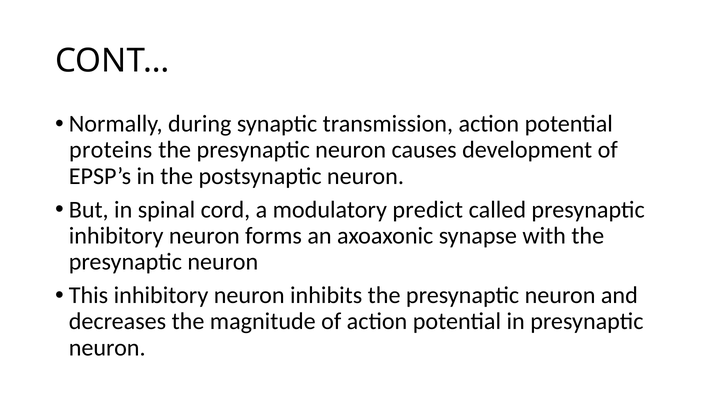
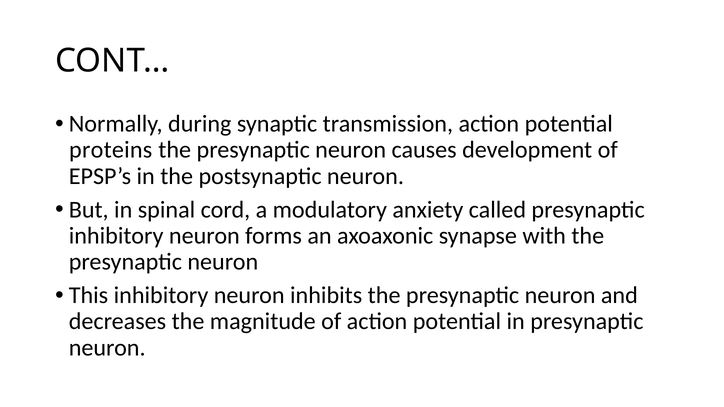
predict: predict -> anxiety (428, 210)
